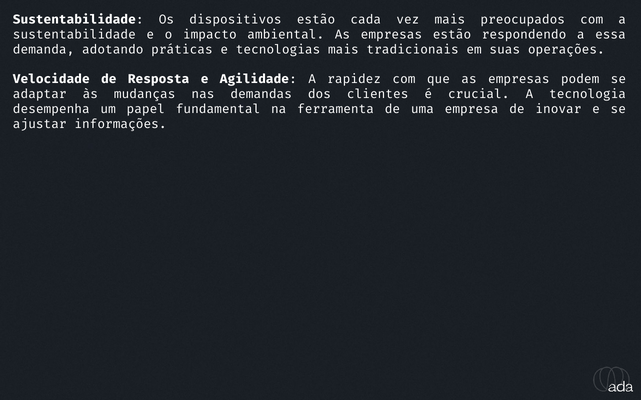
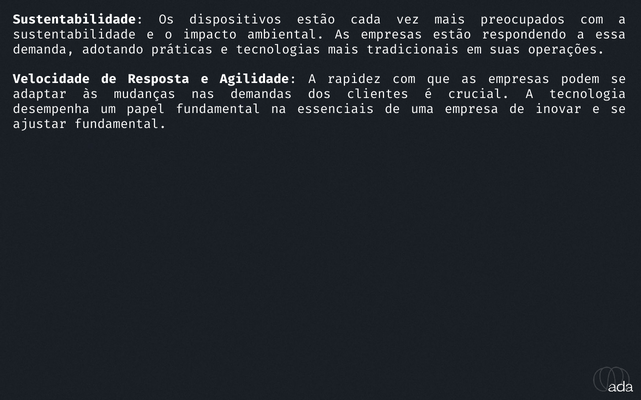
ferramenta: ferramenta -> essenciais (336, 109)
ajustar informações: informações -> fundamental (120, 124)
